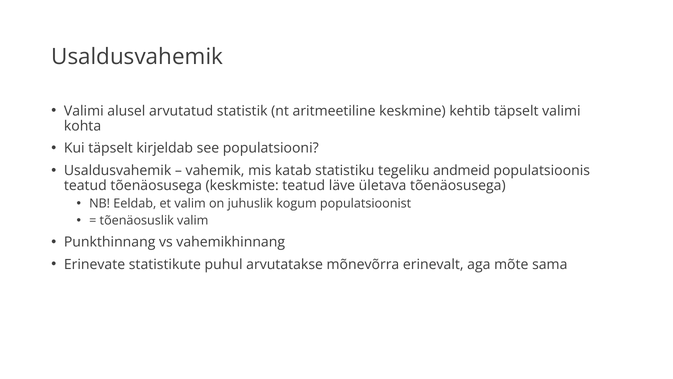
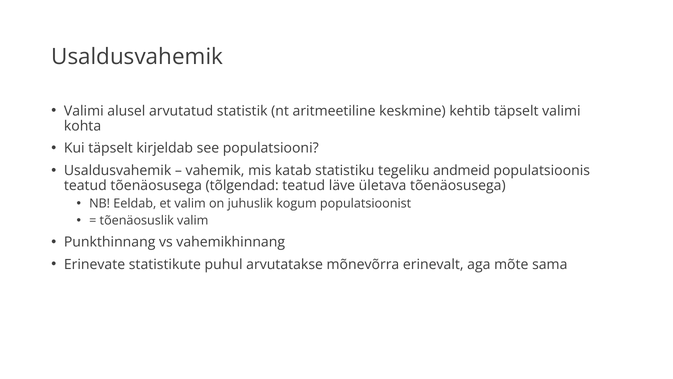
keskmiste: keskmiste -> tõlgendad (242, 185)
